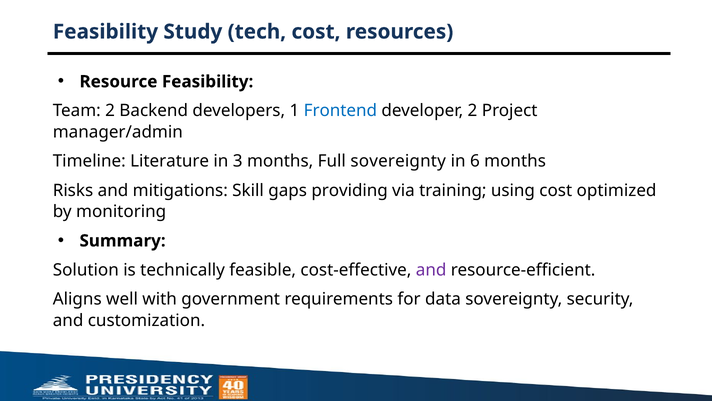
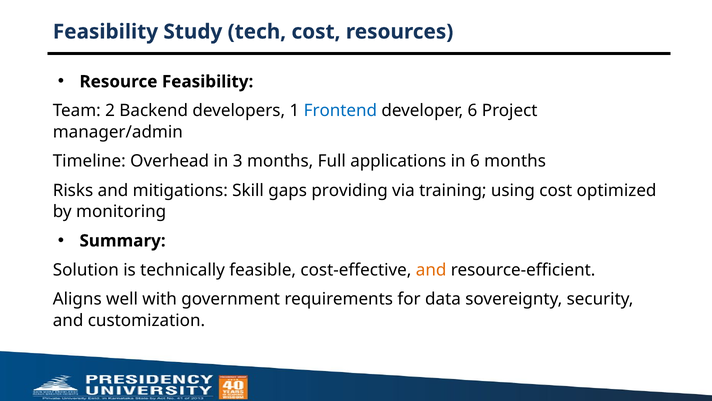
developer 2: 2 -> 6 (472, 111)
Literature: Literature -> Overhead (170, 161)
Full sovereignty: sovereignty -> applications (398, 161)
and colour: purple -> orange (431, 270)
